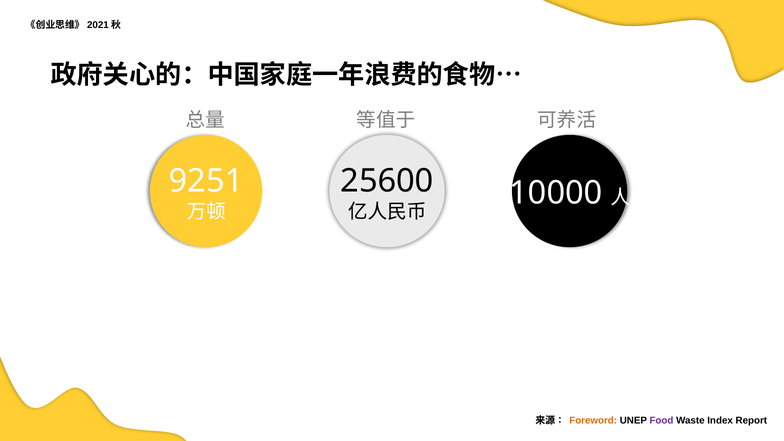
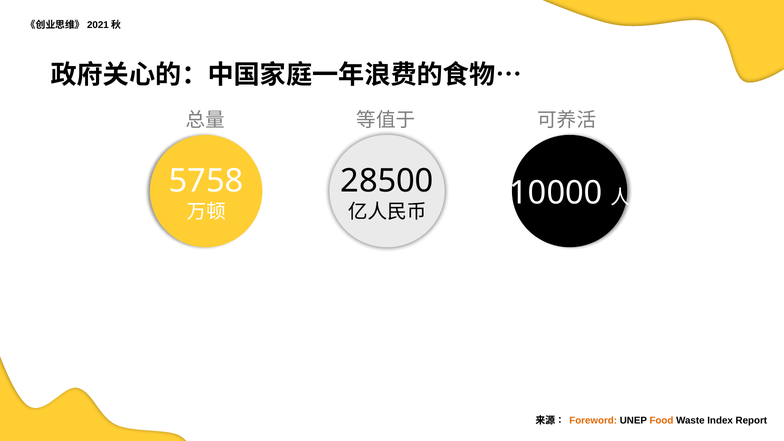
9251: 9251 -> 5758 (206, 181)
25600: 25600 -> 28500 (387, 181)
Food colour: purple -> orange (661, 420)
